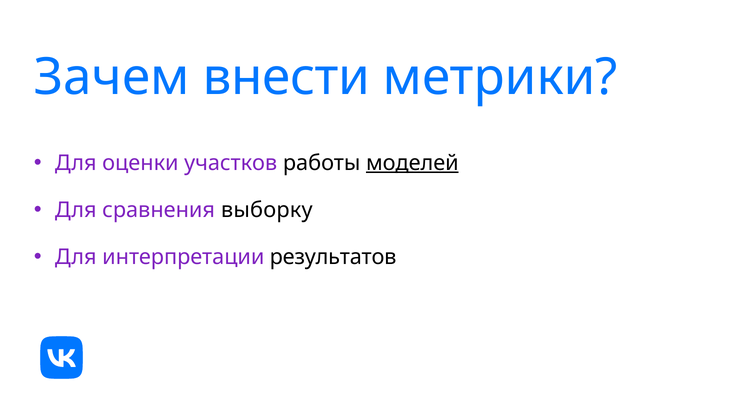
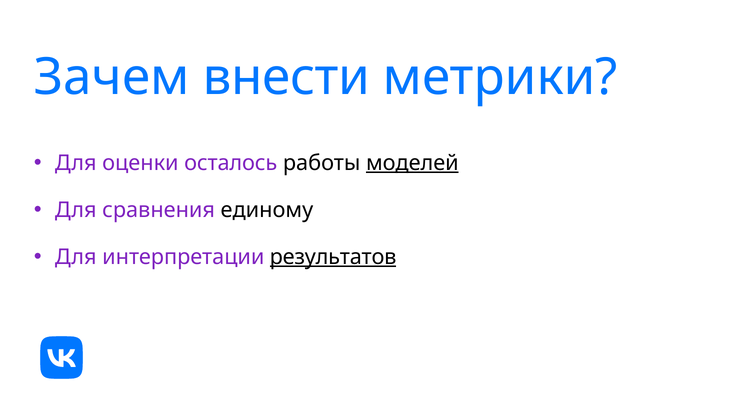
участков: участков -> осталось (231, 163)
выборку: выборку -> единому (267, 210)
результатов underline: none -> present (333, 257)
